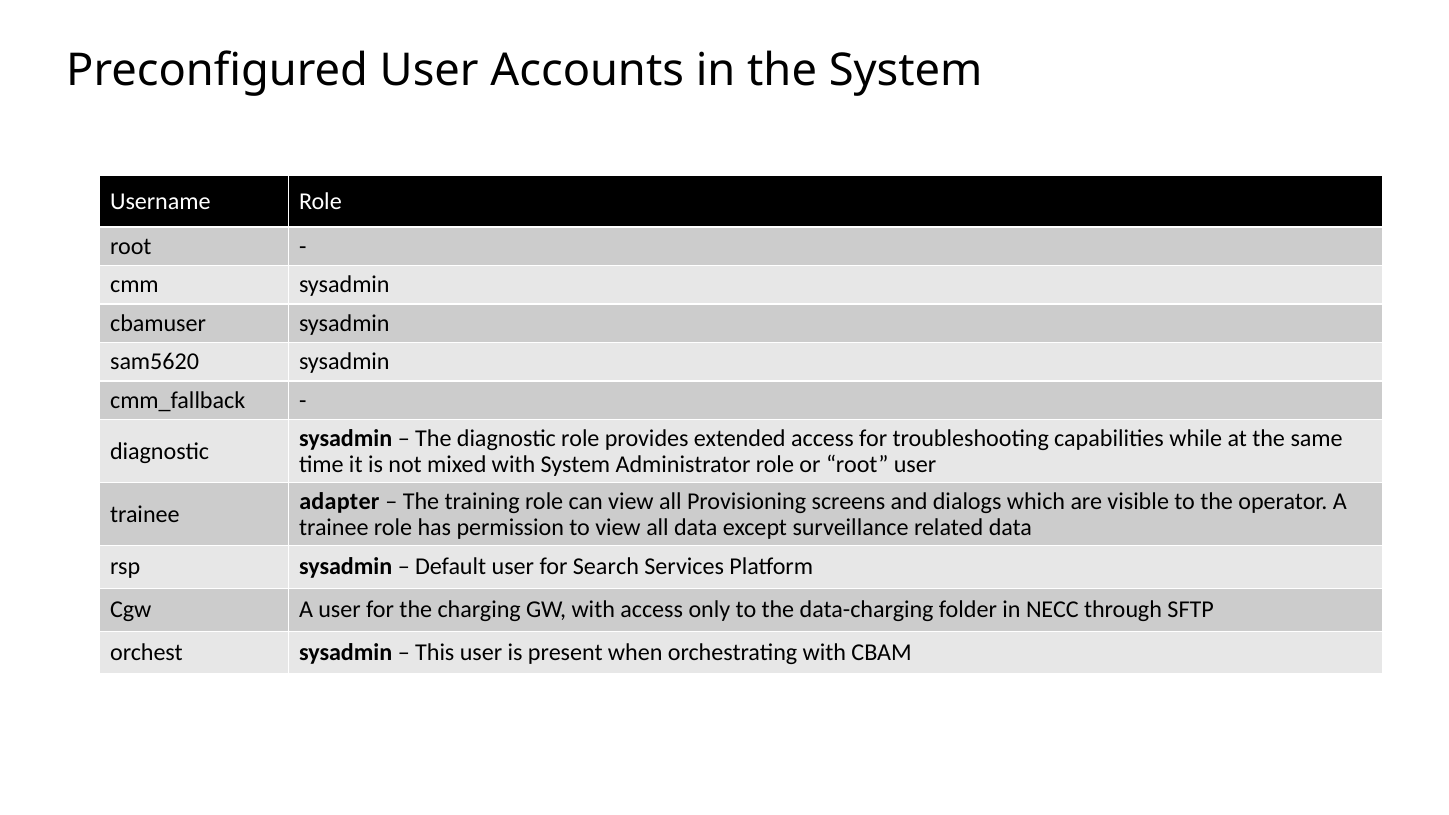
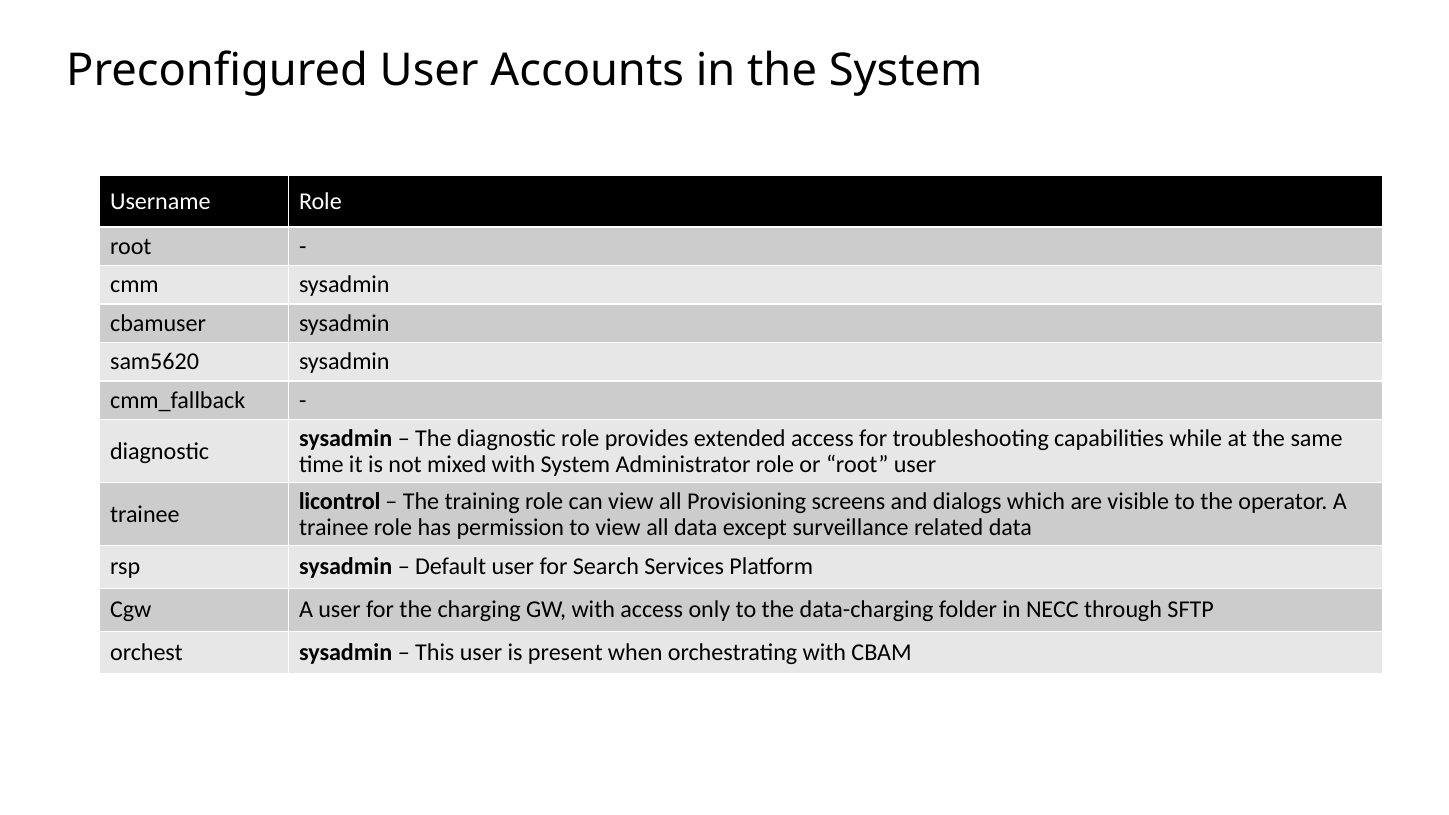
adapter: adapter -> licontrol (340, 501)
